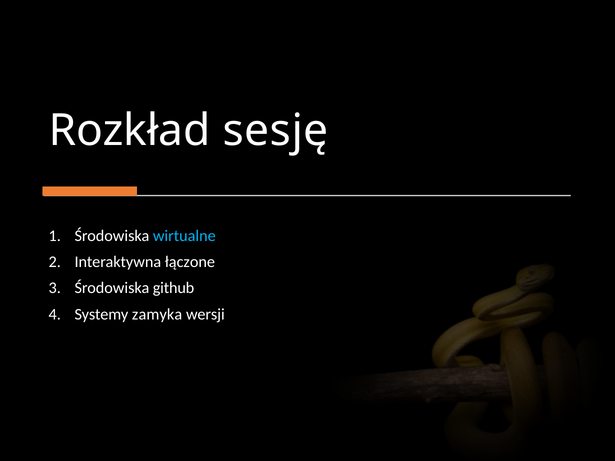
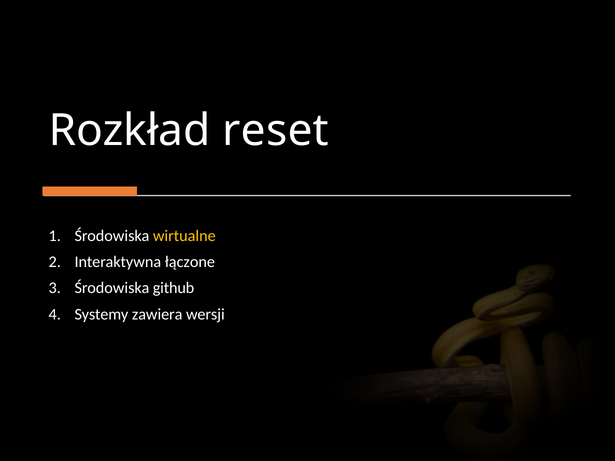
sesję: sesję -> reset (276, 130)
wirtualne colour: light blue -> yellow (184, 236)
zamyka: zamyka -> zawiera (157, 314)
